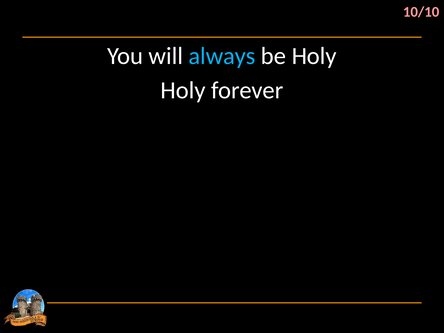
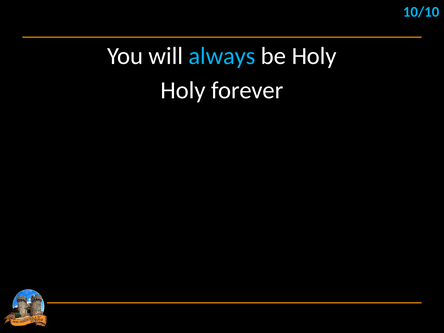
10/10 colour: pink -> light blue (421, 12)
